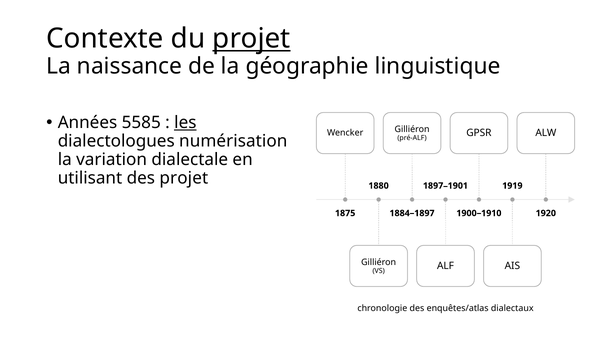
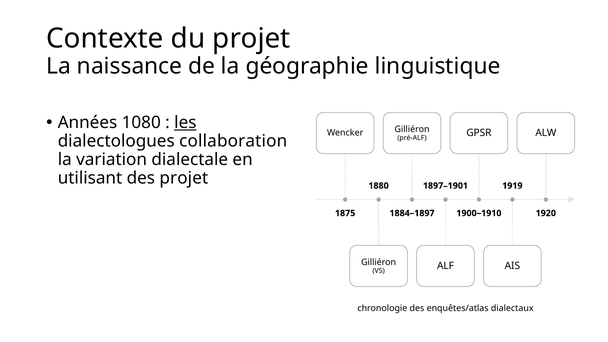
projet underline: present -> none (251, 39)
5585: 5585 -> 1080 (141, 122)
numérisation: numérisation -> collaboration (233, 141)
